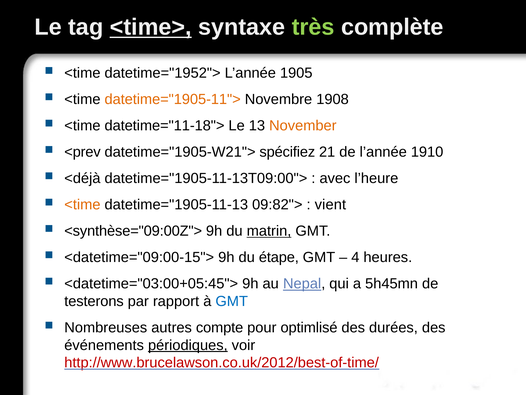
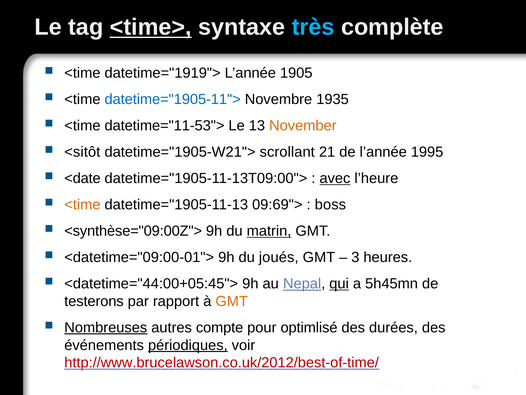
très colour: light green -> light blue (313, 27)
datetime="1952">: datetime="1952"> -> datetime="1919"> (163, 73)
datetime="1905-11"> colour: orange -> blue (173, 99)
1908: 1908 -> 1935 (333, 99)
datetime="11-18">: datetime="11-18"> -> datetime="11-53"> (164, 126)
<prev: <prev -> <sitôt (82, 152)
spécifiez: spécifiez -> scrollant (287, 152)
1910: 1910 -> 1995 (427, 152)
<déjà: <déjà -> <date (82, 178)
avec underline: none -> present (335, 178)
09:82">: 09:82"> -> 09:69"> (277, 204)
vient: vient -> boss (330, 204)
<datetime="09:00-15">: <datetime="09:00-15"> -> <datetime="09:00-01"> (139, 257)
étape: étape -> joués (279, 257)
4: 4 -> 3 (355, 257)
<datetime="03:00+05:45">: <datetime="03:00+05:45"> -> <datetime="44:00+05:45"> (151, 283)
qui underline: none -> present (339, 283)
GMT colour: blue -> orange (232, 301)
Nombreuses underline: none -> present (106, 327)
